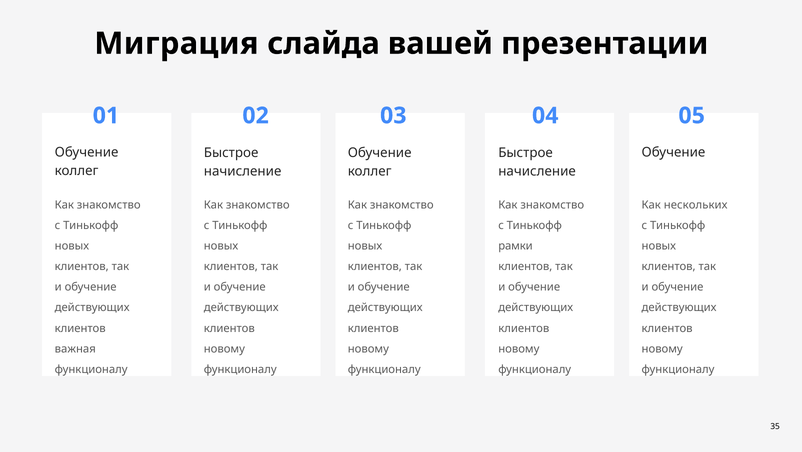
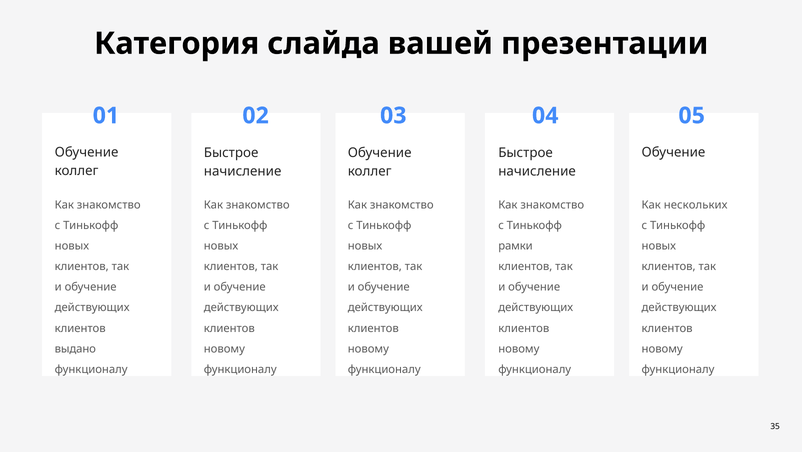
Миграция: Миграция -> Категория (177, 44)
важная: важная -> выдано (75, 349)
